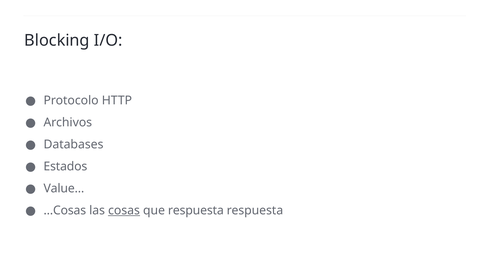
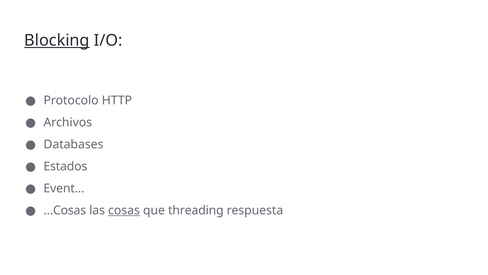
Blocking underline: none -> present (57, 40)
Value…: Value… -> Event… (64, 188)
que respuesta: respuesta -> threading (196, 210)
